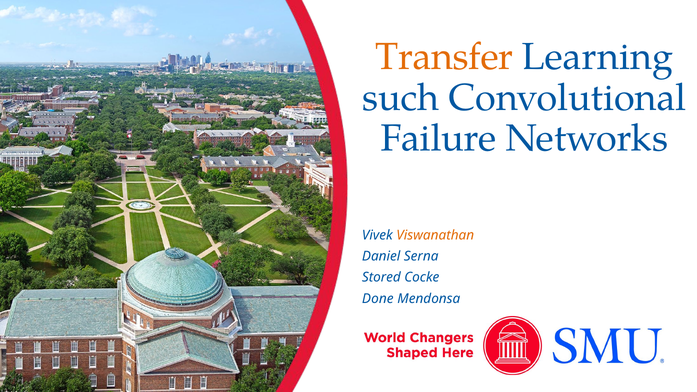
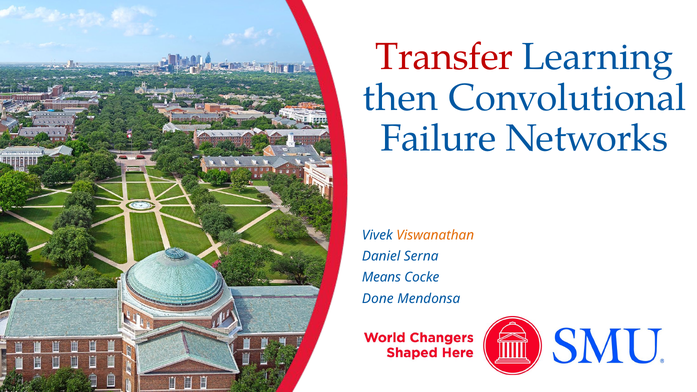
Transfer colour: orange -> red (444, 57)
such: such -> then (401, 98)
Stored: Stored -> Means (381, 277)
